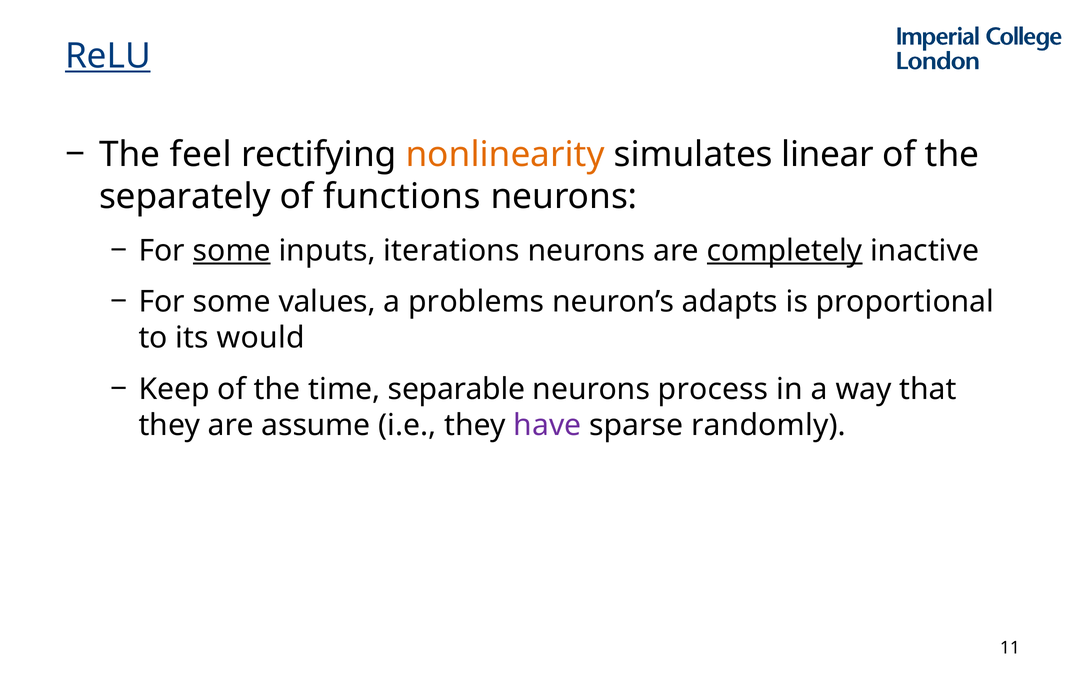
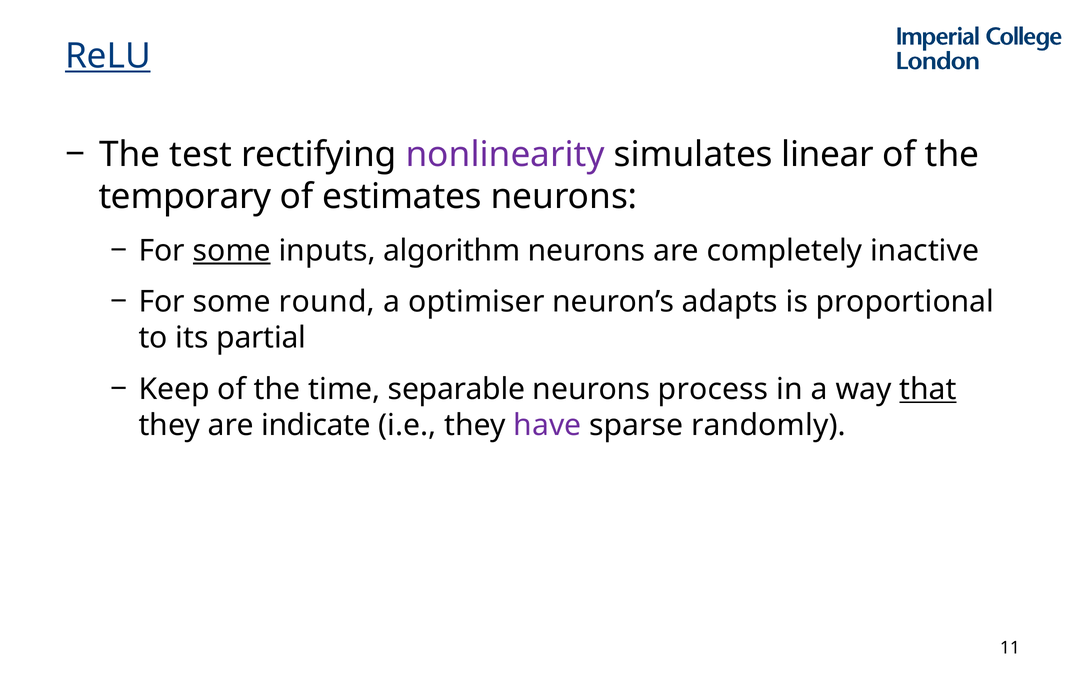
feel: feel -> test (201, 154)
nonlinearity colour: orange -> purple (505, 154)
separately: separately -> temporary (185, 197)
functions: functions -> estimates (402, 197)
iterations: iterations -> algorithm (452, 251)
completely underline: present -> none (785, 251)
values: values -> round (327, 302)
problems: problems -> optimiser (476, 302)
would: would -> partial (261, 338)
that underline: none -> present (928, 389)
assume: assume -> indicate (316, 426)
